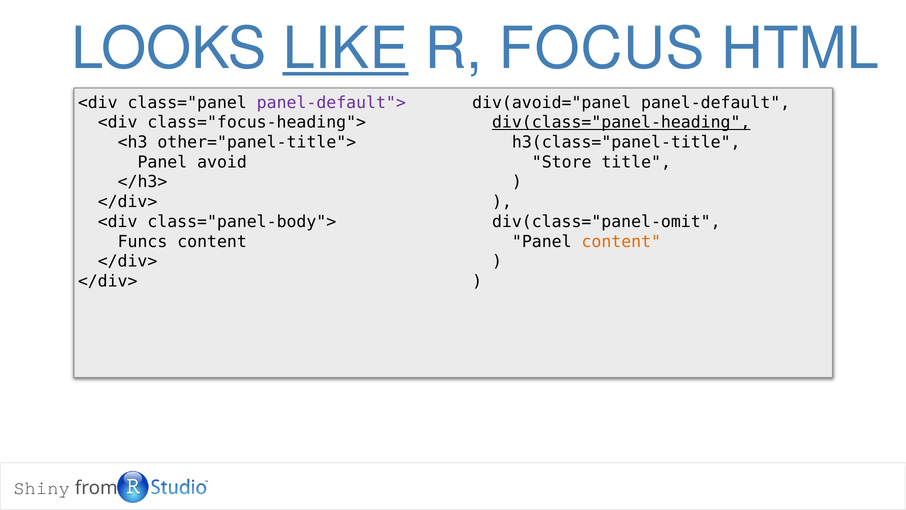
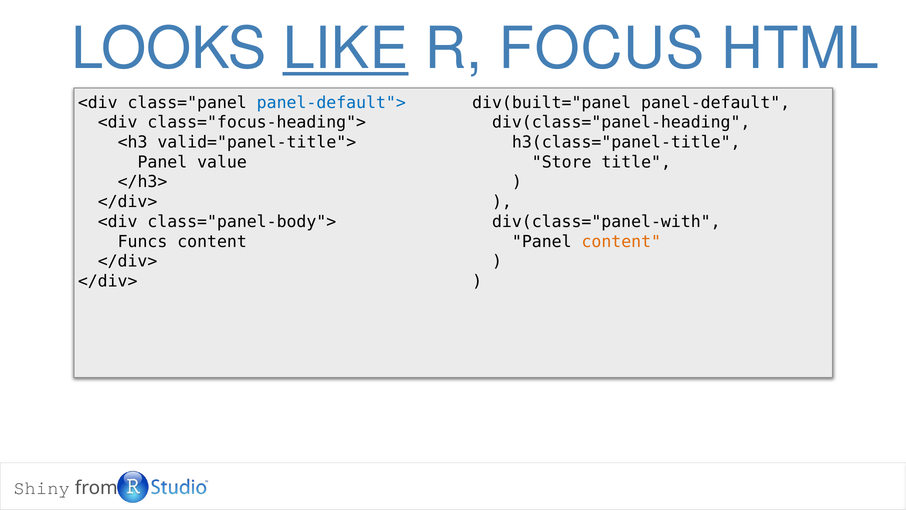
panel-default"> colour: purple -> blue (331, 103)
div(avoid="panel: div(avoid="panel -> div(built="panel (552, 103)
div(class="panel-heading underline: present -> none (621, 122)
other="panel-title">: other="panel-title"> -> valid="panel-title"> (257, 142)
avoid: avoid -> value (222, 162)
div(class="panel-omit: div(class="panel-omit -> div(class="panel-with (606, 222)
